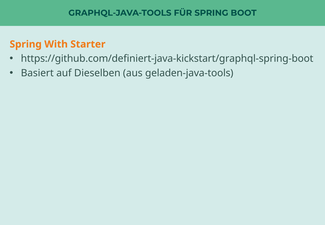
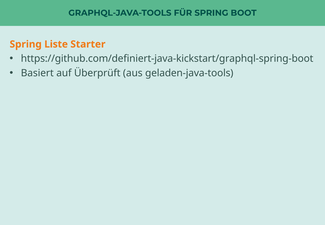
With: With -> Liste (56, 44)
Dieselben: Dieselben -> Überprüft (97, 73)
